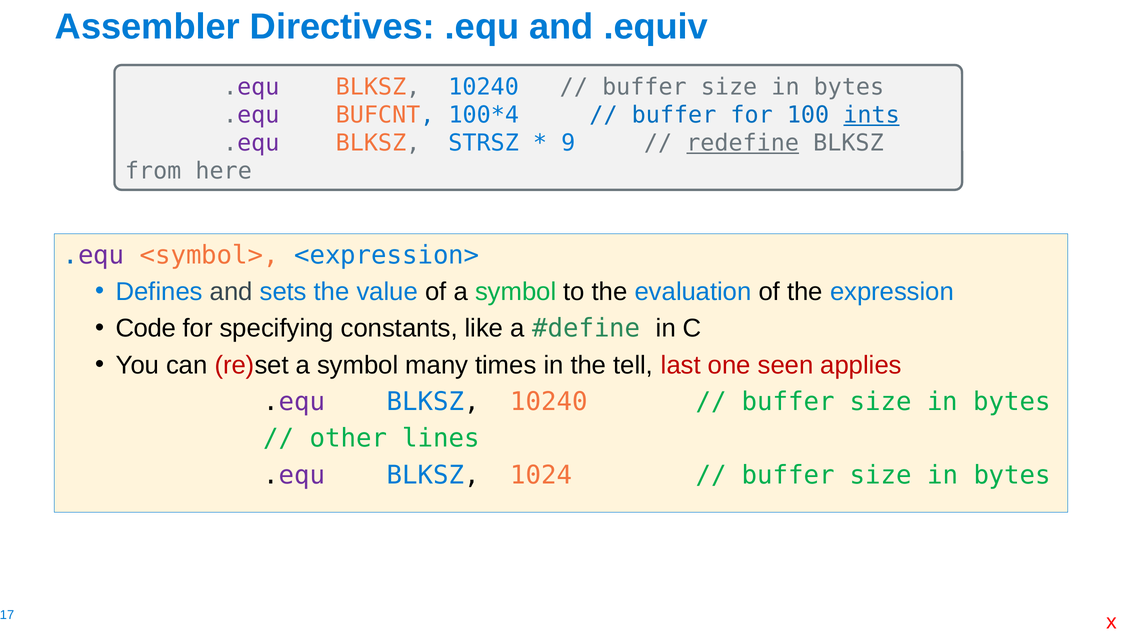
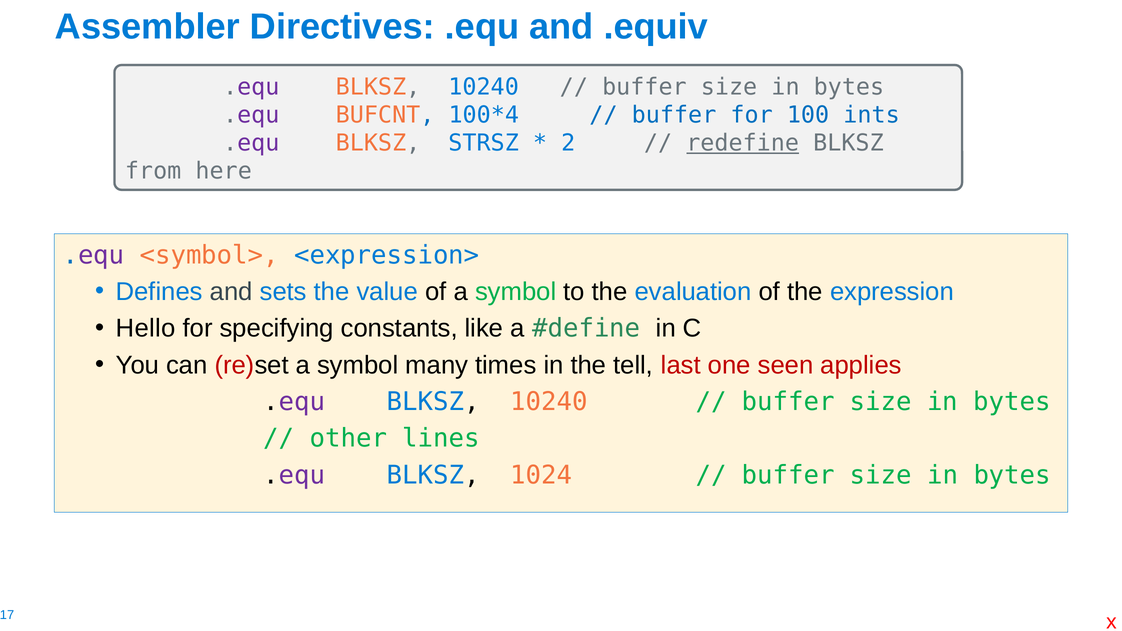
ints underline: present -> none (871, 115)
9: 9 -> 2 (568, 143)
Code: Code -> Hello (146, 329)
